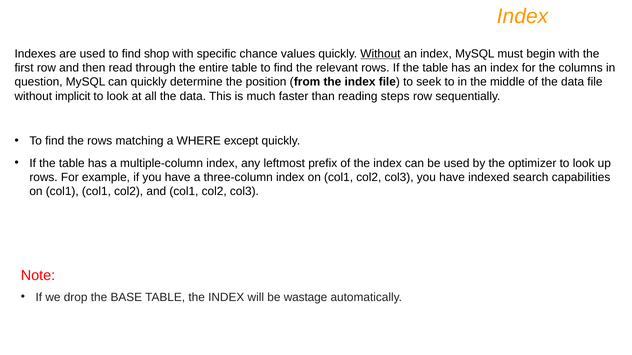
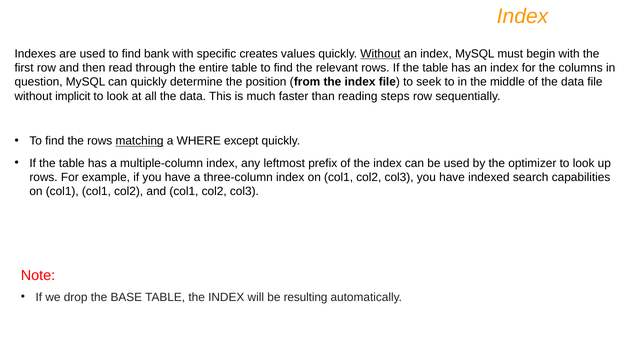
shop: shop -> bank (157, 54)
chance: chance -> creates (259, 54)
matching underline: none -> present (140, 141)
wastage: wastage -> resulting (306, 298)
